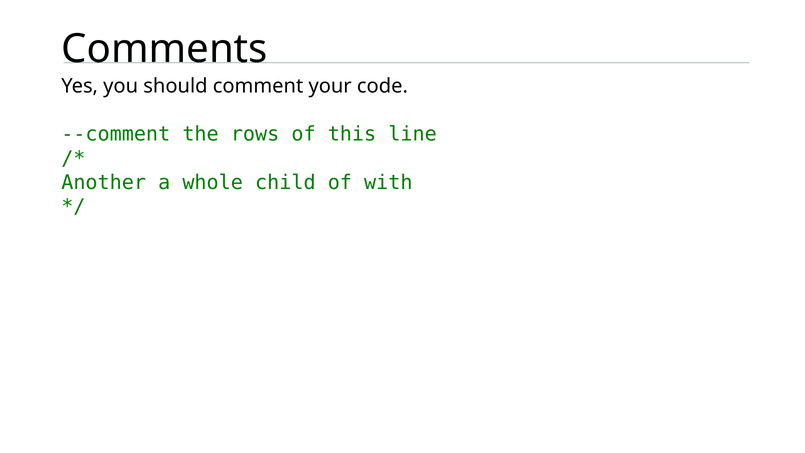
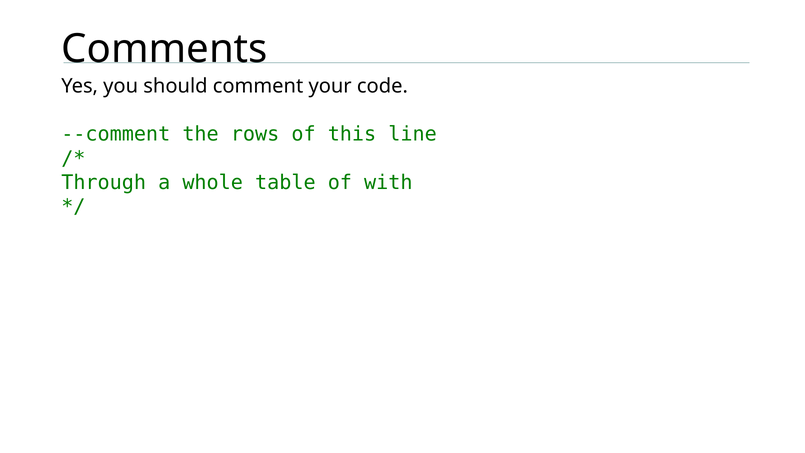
Another: Another -> Through (104, 183)
child: child -> table (285, 183)
